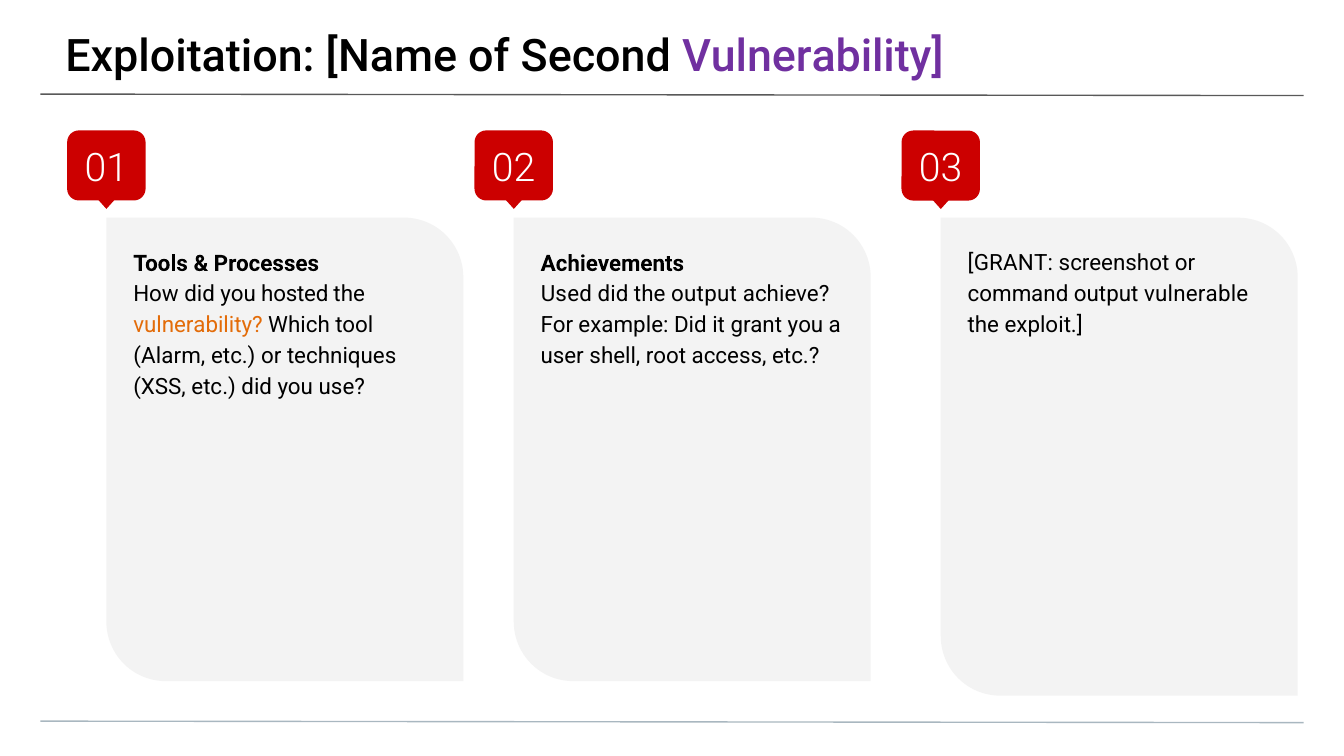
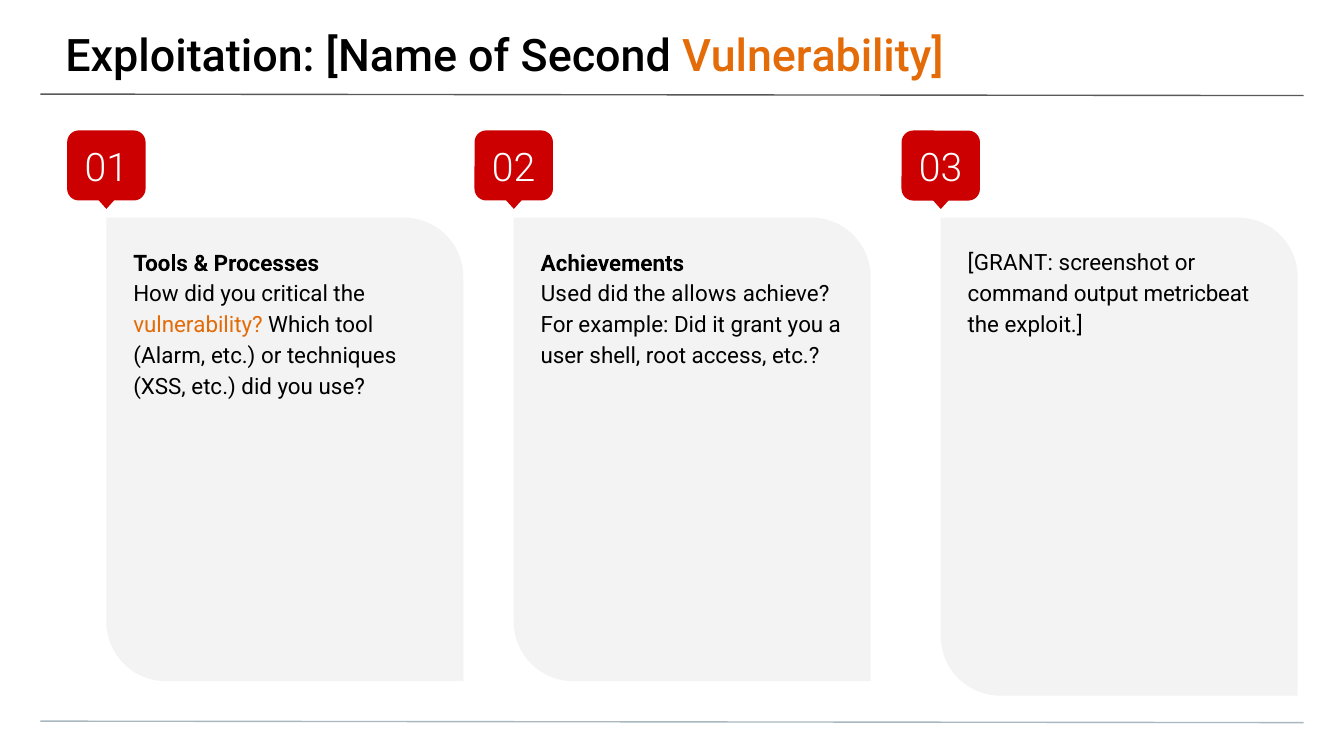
Vulnerability colour: purple -> orange (813, 57)
hosted: hosted -> critical (295, 294)
the output: output -> allows (704, 294)
vulnerable: vulnerable -> metricbeat (1196, 294)
